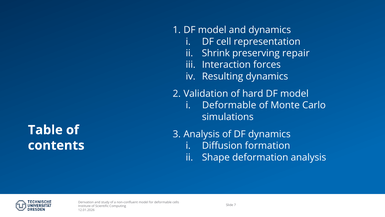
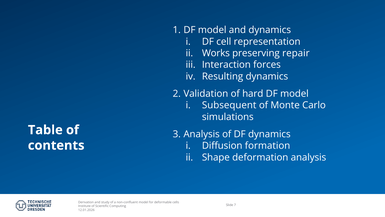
Shrink: Shrink -> Works (216, 53)
Deformable: Deformable -> Subsequent (229, 105)
